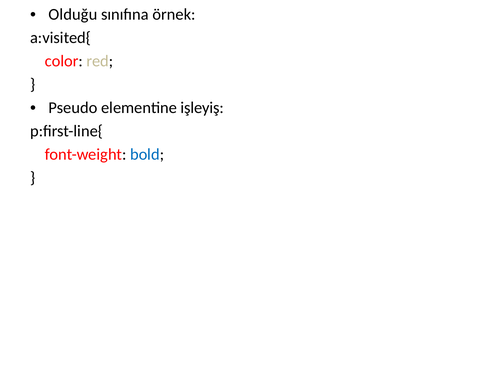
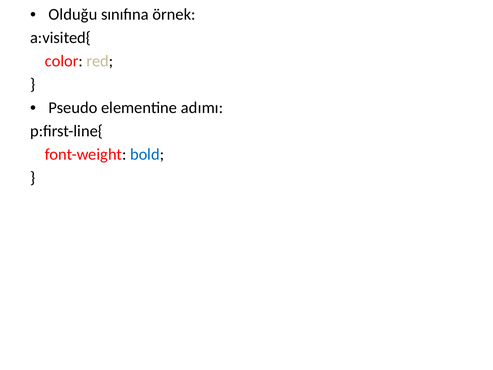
işleyiş: işleyiş -> adımı (202, 108)
